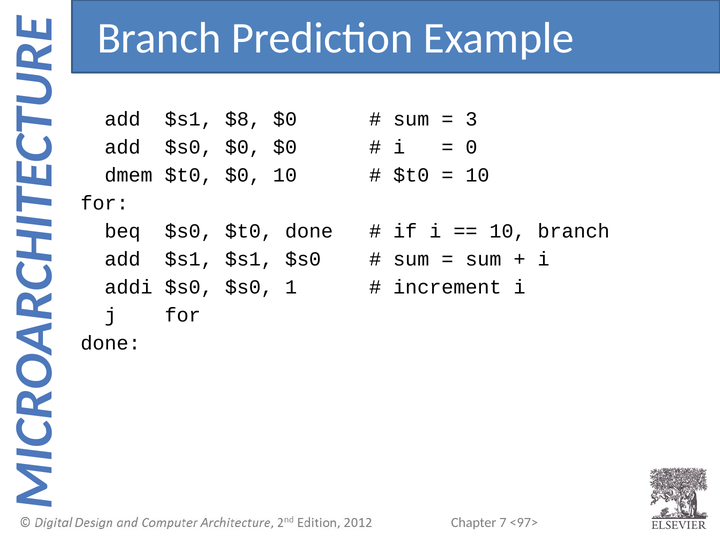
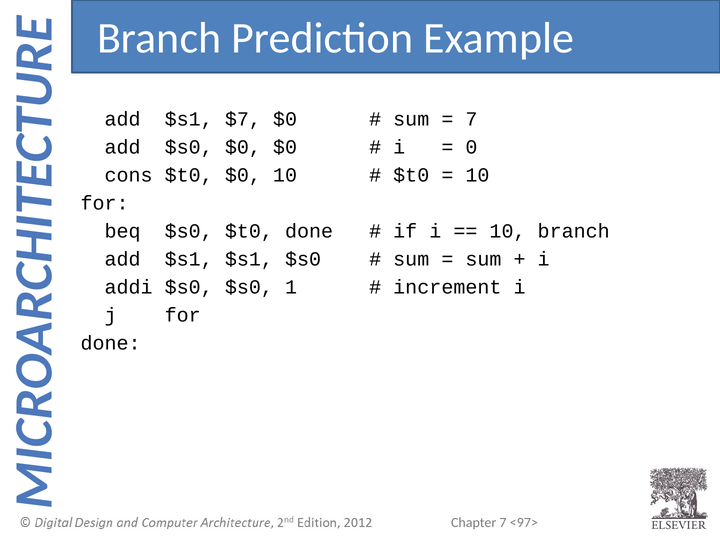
$8: $8 -> $7 (243, 119)
3: 3 -> 7 (471, 119)
dmem: dmem -> cons (129, 175)
